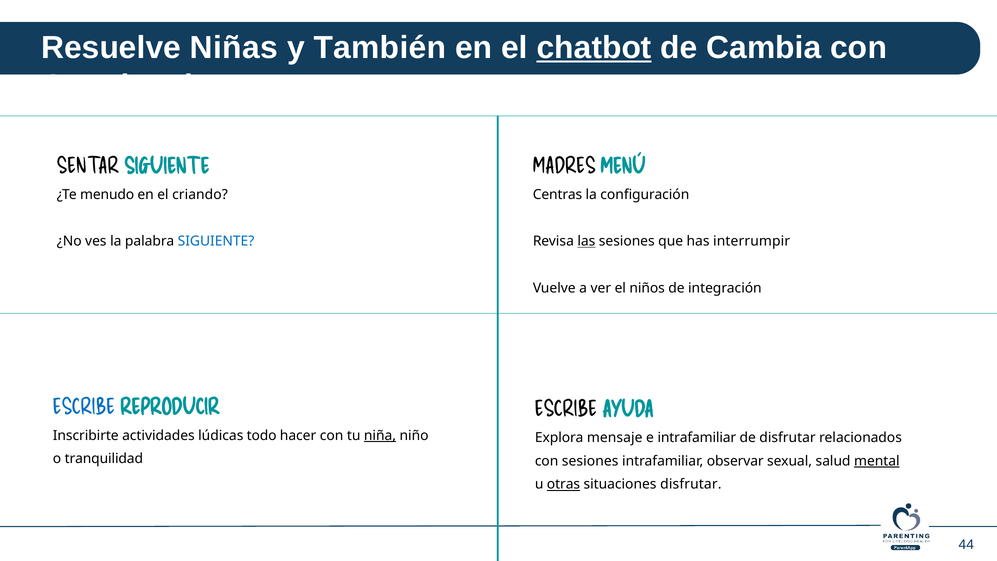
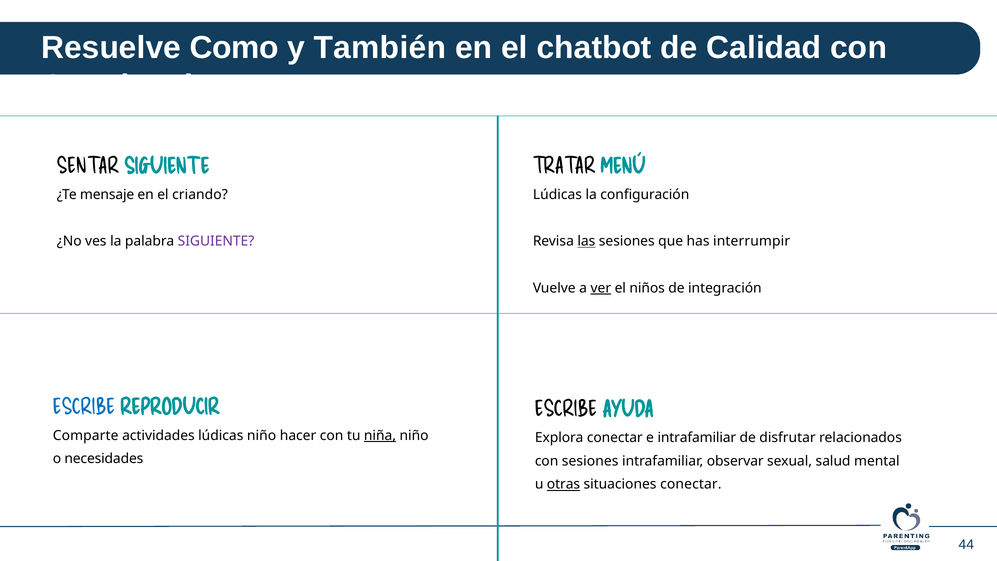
Niñas: Niñas -> Como (234, 48)
chatbot underline: present -> none (594, 48)
Cambia: Cambia -> Calidad (764, 48)
MADRES: MADRES -> TRATAR (564, 167)
menudo: menudo -> mensaje (107, 195)
Centras: Centras -> Lúdicas (557, 195)
SIGUIENTE colour: blue -> purple (216, 241)
ver underline: none -> present (601, 288)
Inscribirte: Inscribirte -> Comparte (86, 435)
lúdicas todo: todo -> niño (262, 435)
Explora mensaje: mensaje -> conectar (615, 438)
tranquilidad: tranquilidad -> necesidades (104, 459)
mental underline: present -> none (877, 461)
situaciones disfrutar: disfrutar -> conectar (691, 484)
